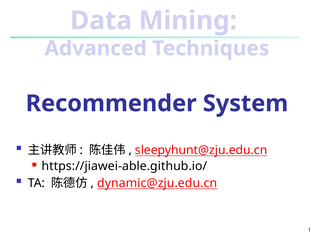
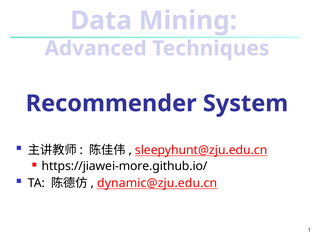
https://jiawei-able.github.io/: https://jiawei-able.github.io/ -> https://jiawei-more.github.io/ (125, 167)
